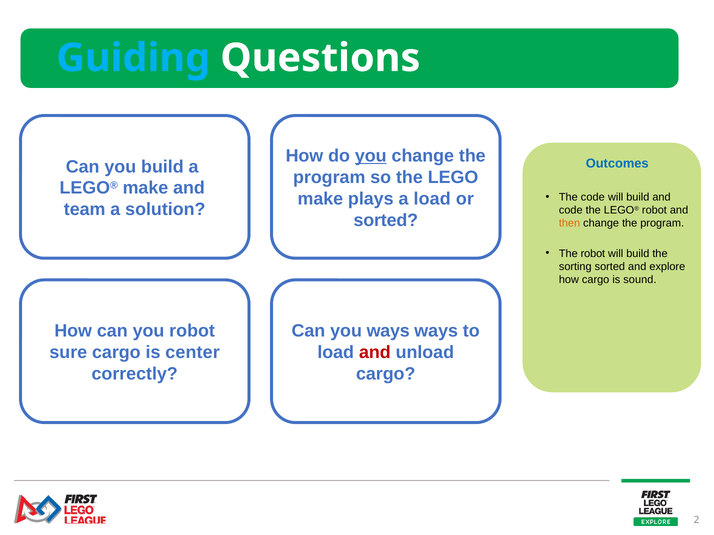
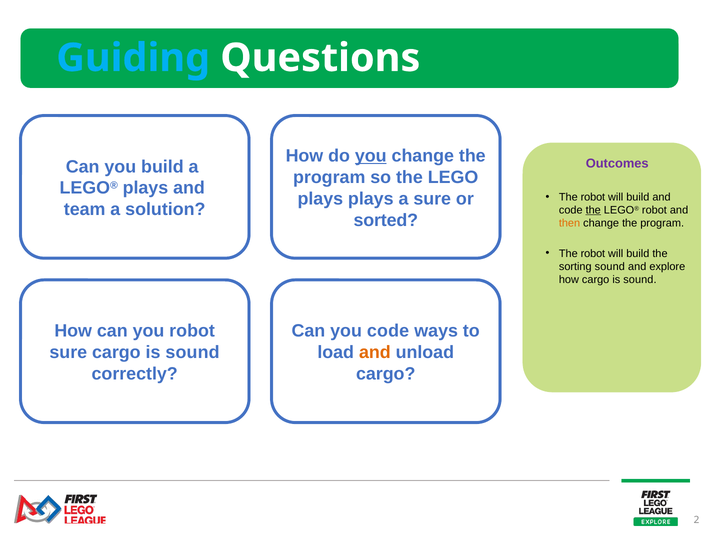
Outcomes colour: blue -> purple (617, 164)
LEGO® make: make -> plays (145, 188)
make: make -> plays (320, 199)
a load: load -> sure (432, 199)
code: code -> robot (593, 197)
the underline: none -> present (593, 210)
sorting sorted: sorted -> sound (610, 267)
you ways: ways -> code (388, 331)
sure cargo is center: center -> sound (193, 353)
and colour: red -> orange (375, 353)
